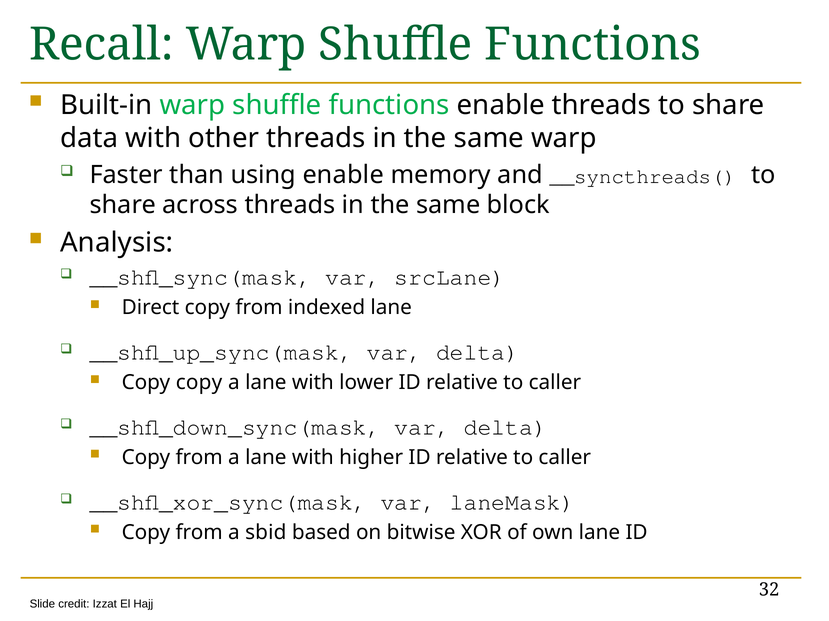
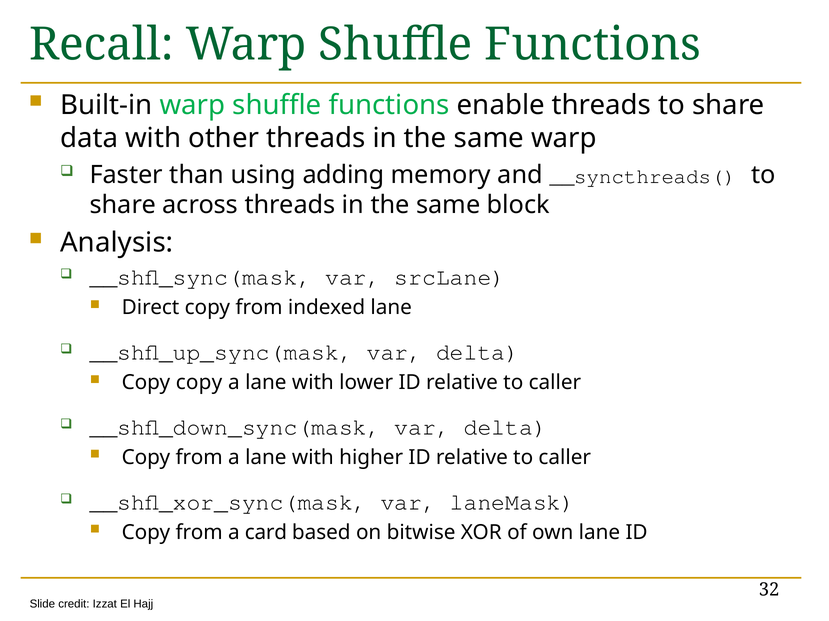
using enable: enable -> adding (343, 175)
sbid: sbid -> card (266, 533)
